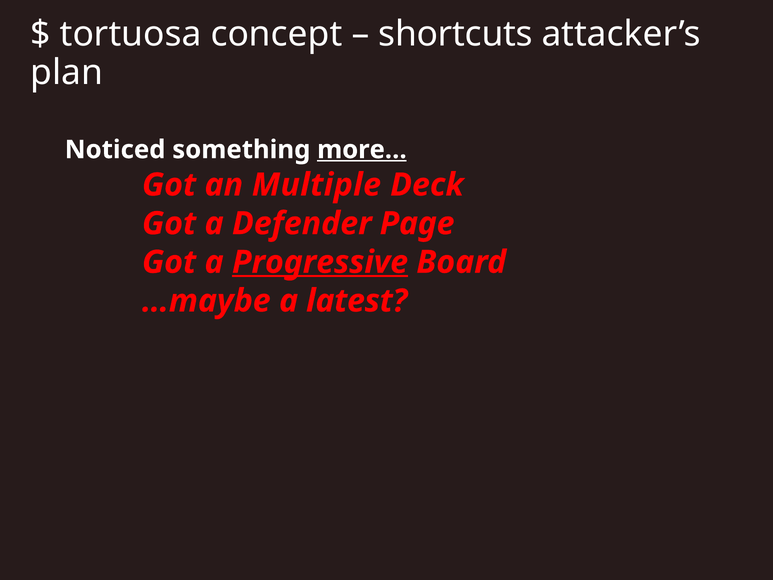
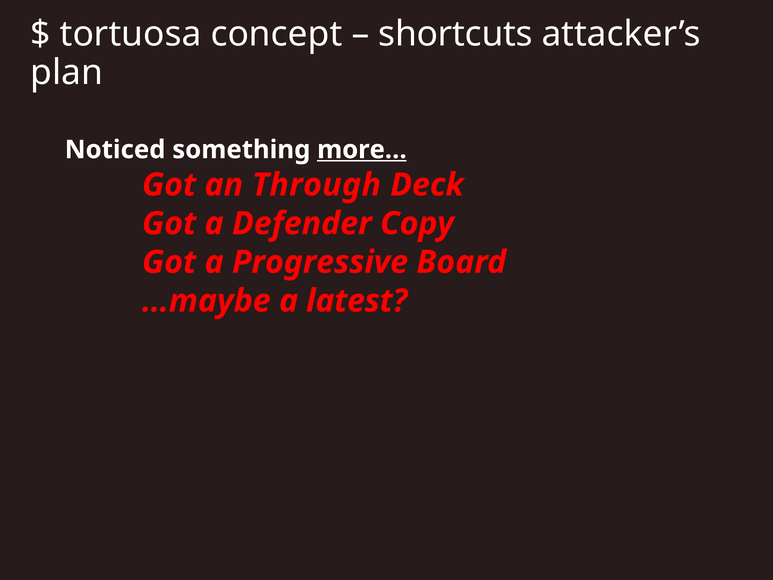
Multiple: Multiple -> Through (316, 185)
Page: Page -> Copy (417, 223)
Progressive underline: present -> none (320, 262)
